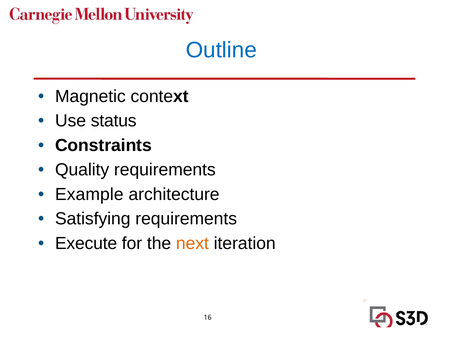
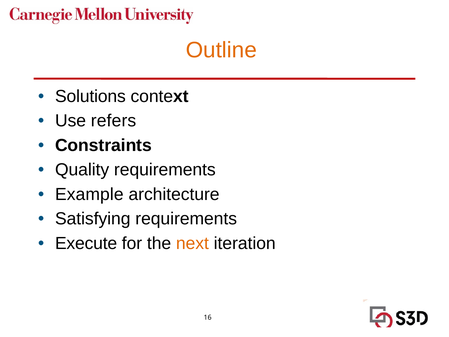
Outline colour: blue -> orange (221, 50)
Magnetic: Magnetic -> Solutions (90, 96)
status: status -> refers (114, 121)
